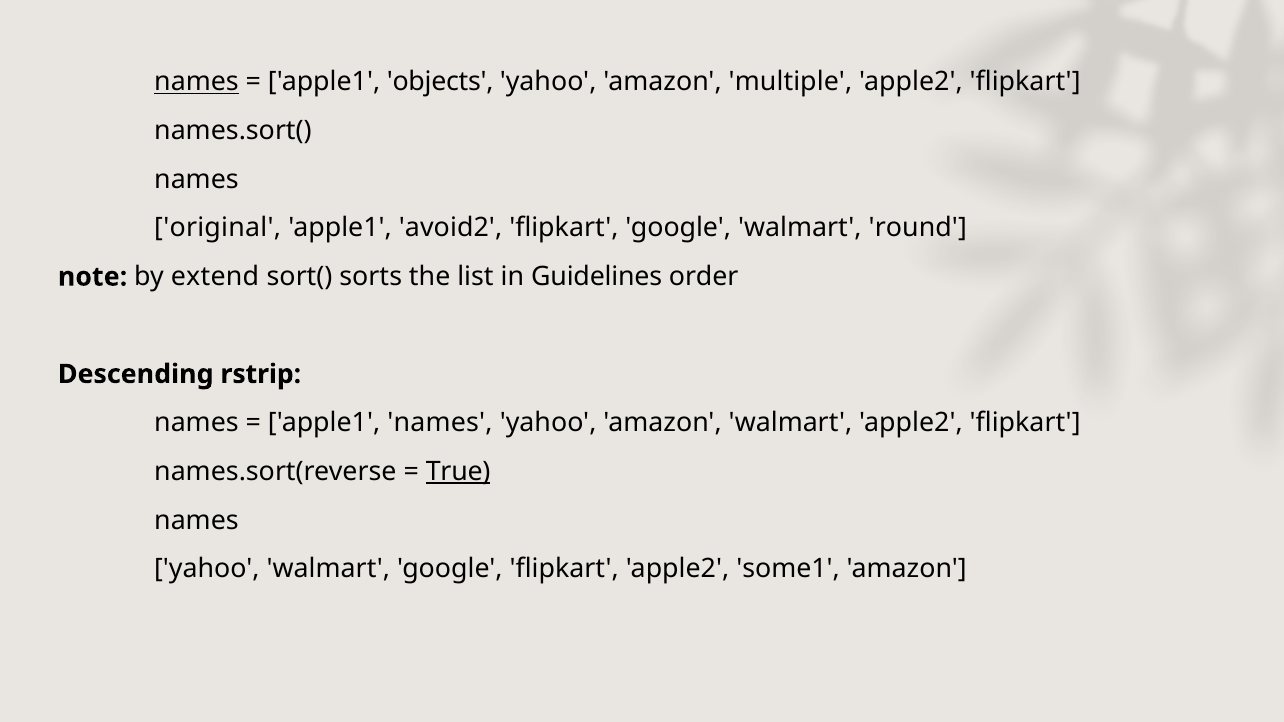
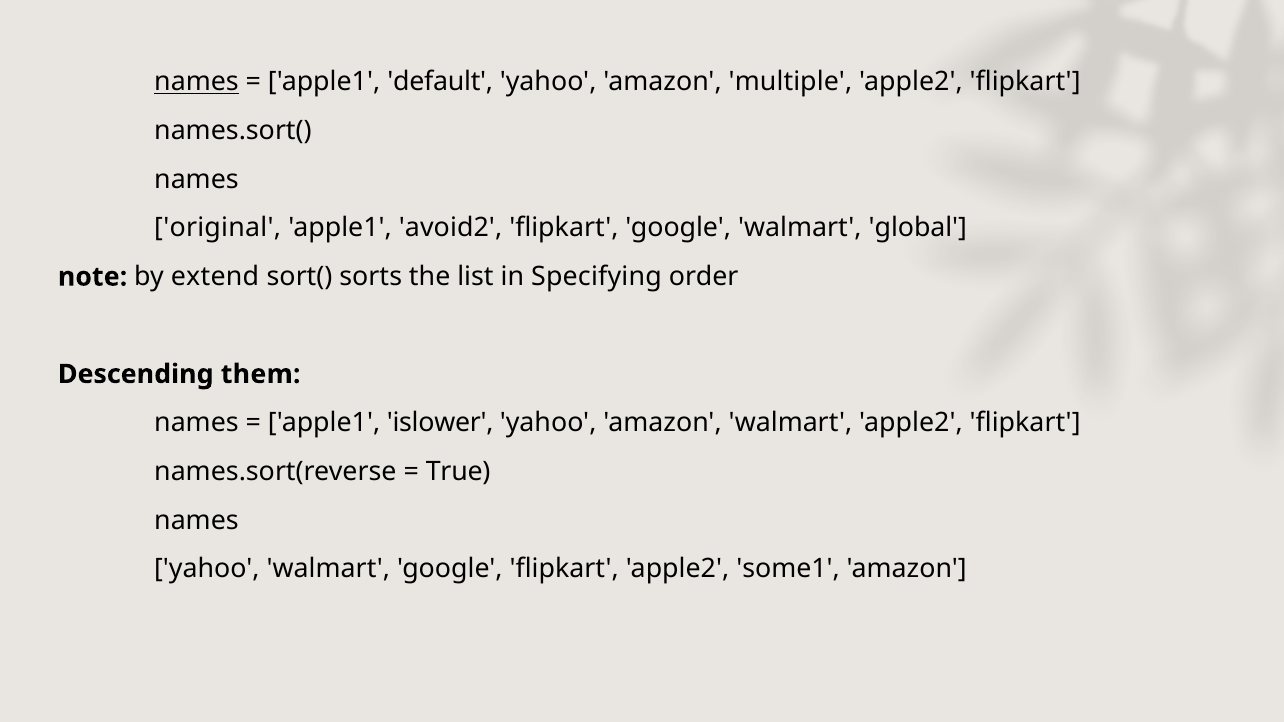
objects: objects -> default (440, 82)
round: round -> global (918, 228)
Guidelines: Guidelines -> Specifying (596, 277)
rstrip: rstrip -> them (261, 374)
apple1 names: names -> islower (440, 423)
True underline: present -> none (458, 472)
